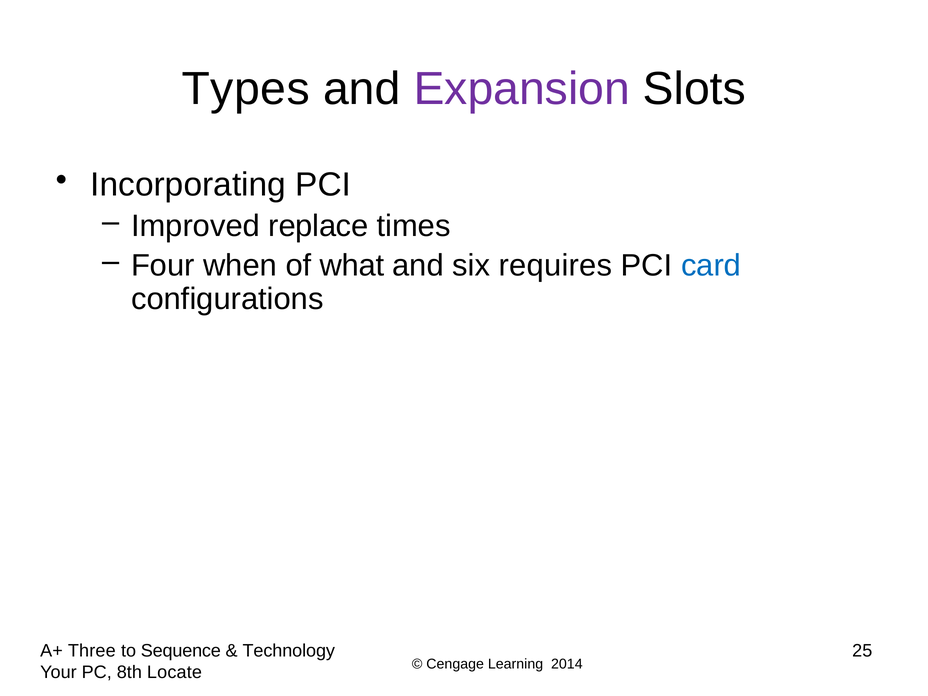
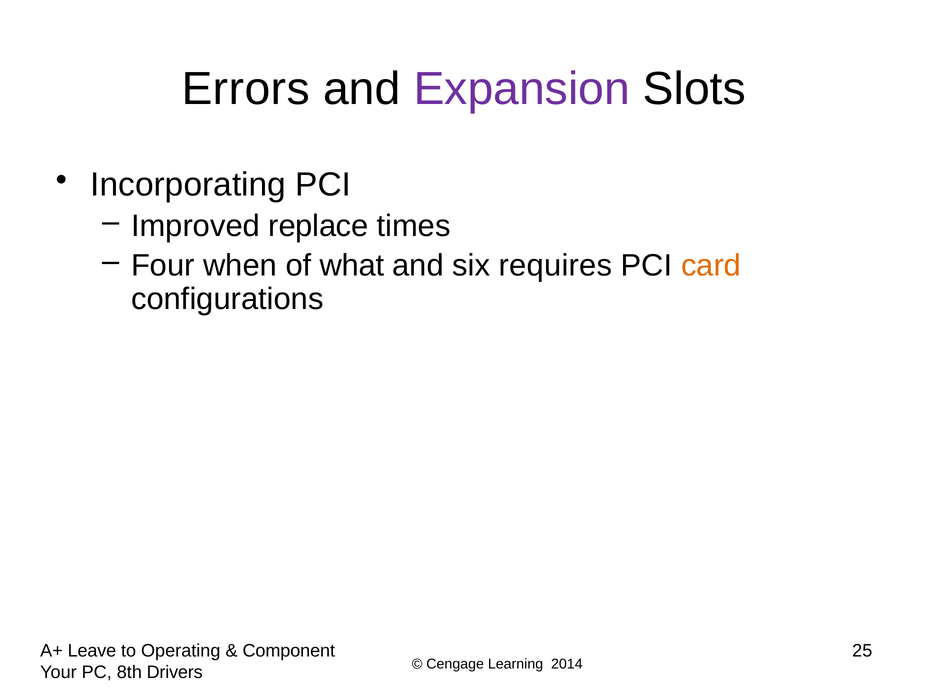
Types: Types -> Errors (246, 89)
card colour: blue -> orange (711, 265)
Three: Three -> Leave (92, 651)
Sequence: Sequence -> Operating (181, 651)
Technology: Technology -> Component (289, 651)
Locate: Locate -> Drivers (175, 673)
